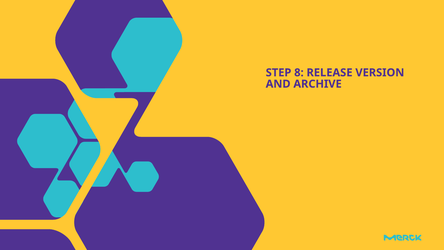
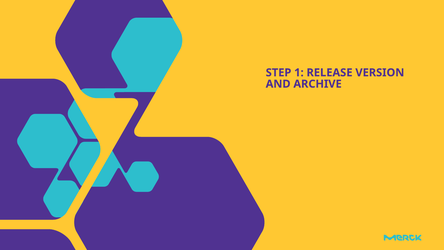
8: 8 -> 1 (299, 73)
